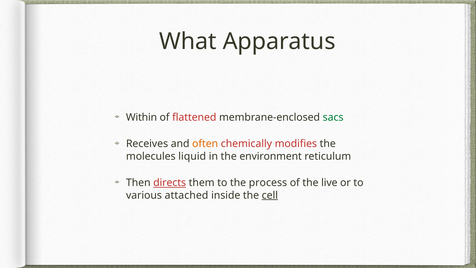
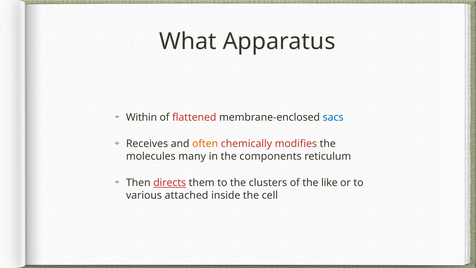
sacs colour: green -> blue (333, 117)
liquid: liquid -> many (192, 156)
environment: environment -> components (271, 156)
process: process -> clusters (268, 183)
live: live -> like (329, 183)
cell underline: present -> none (270, 195)
